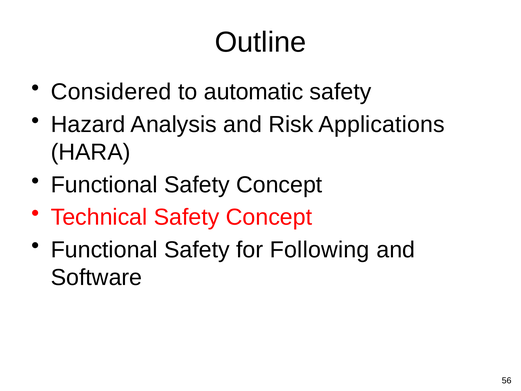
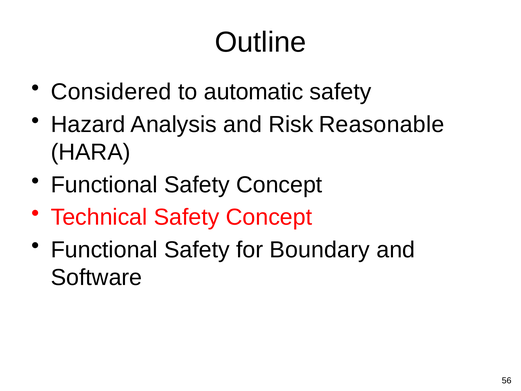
Applications: Applications -> Reasonable (381, 124)
Following: Following -> Boundary (320, 250)
